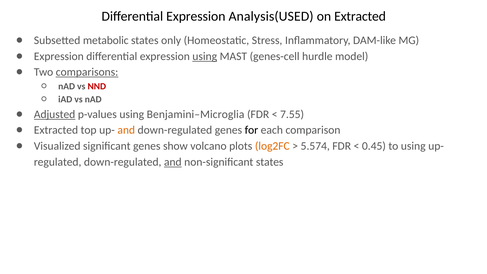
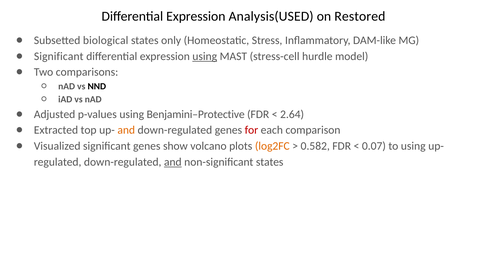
on Extracted: Extracted -> Restored (360, 16)
metabolic: metabolic -> biological (106, 40)
Expression: Expression -> Significant (59, 56)
genes-cell: genes-cell -> stress-cell (275, 56)
comparisons underline: present -> none (87, 72)
NND colour: red -> black (97, 86)
Adjusted underline: present -> none (55, 114)
Benjamini–Microglia: Benjamini–Microglia -> Benjamini–Protective (196, 114)
7.55: 7.55 -> 2.64 (292, 114)
for colour: black -> red (251, 130)
5.574: 5.574 -> 0.582 (315, 146)
0.45: 0.45 -> 0.07 (374, 146)
